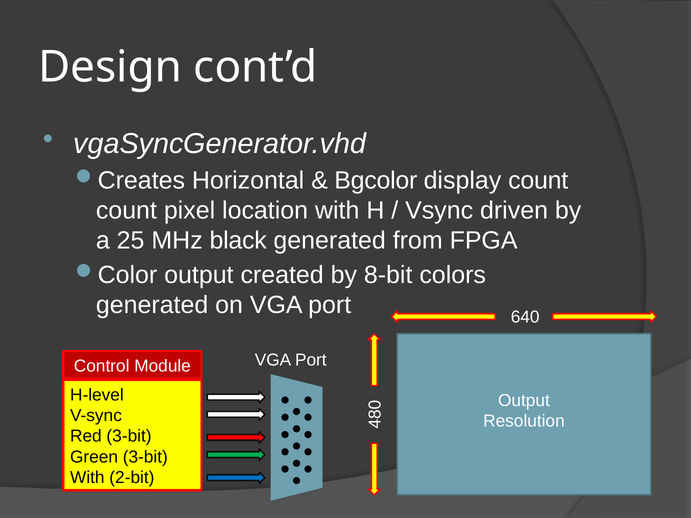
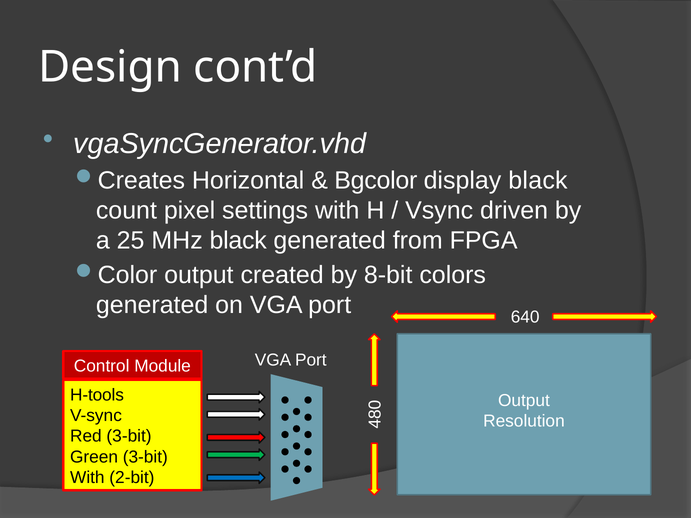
display count: count -> black (538, 181)
location: location -> settings (265, 210)
H-level: H-level -> H-tools (97, 395)
